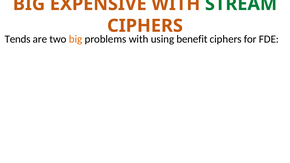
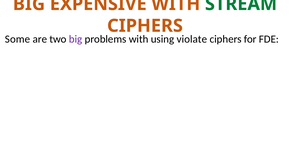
Tends: Tends -> Some (18, 39)
big colour: orange -> purple (76, 39)
benefit: benefit -> violate (192, 39)
